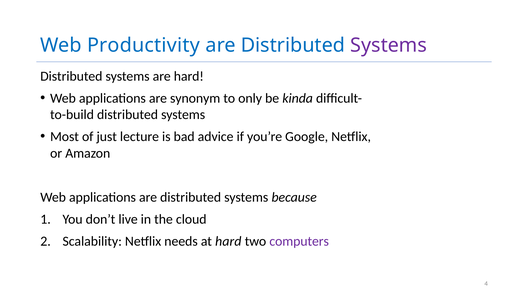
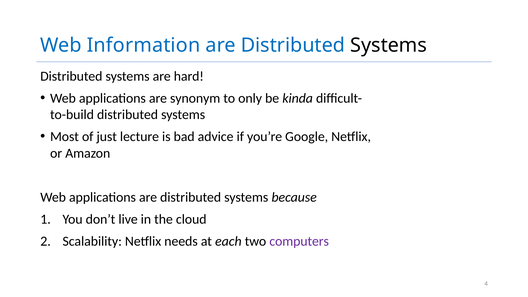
Productivity: Productivity -> Information (144, 45)
Systems colour: purple -> black (389, 45)
at hard: hard -> each (228, 241)
